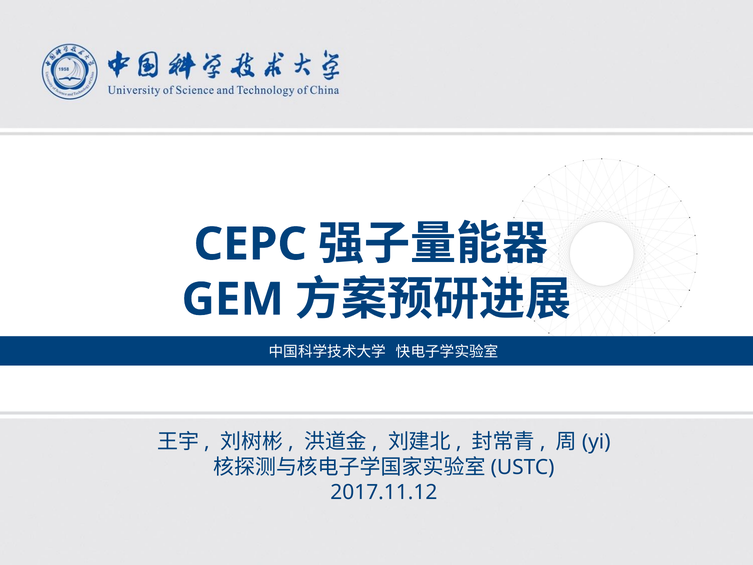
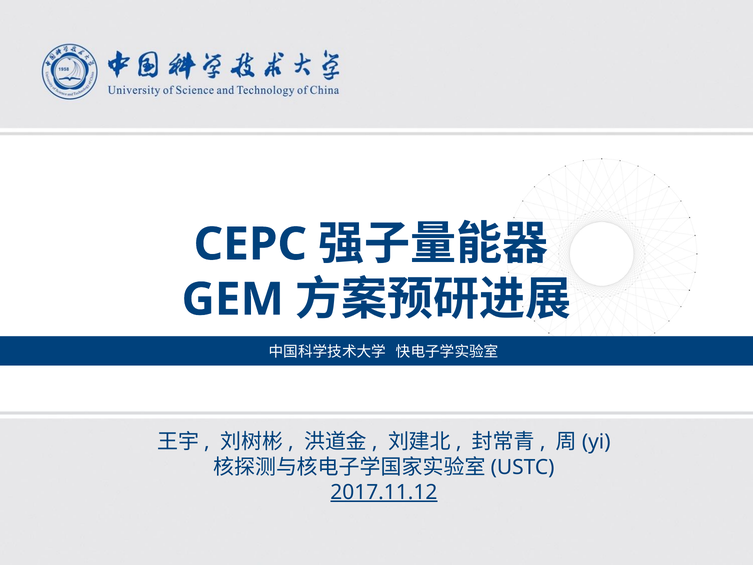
2017.11.12 underline: none -> present (384, 492)
